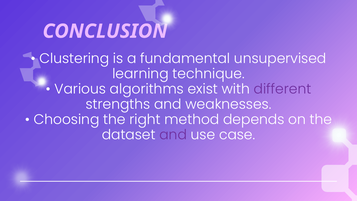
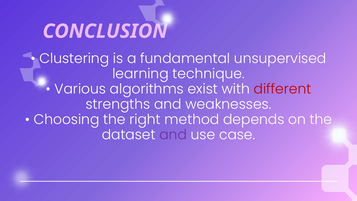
different colour: purple -> red (282, 89)
